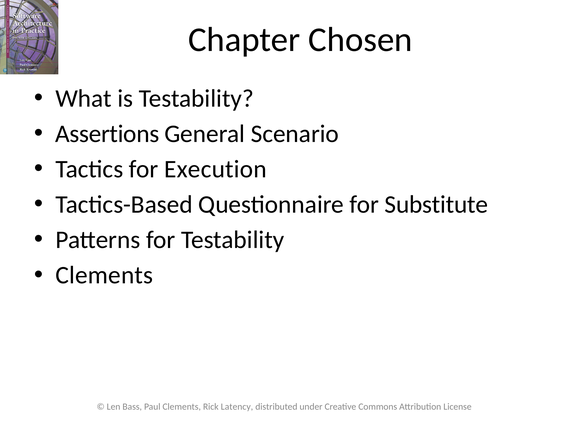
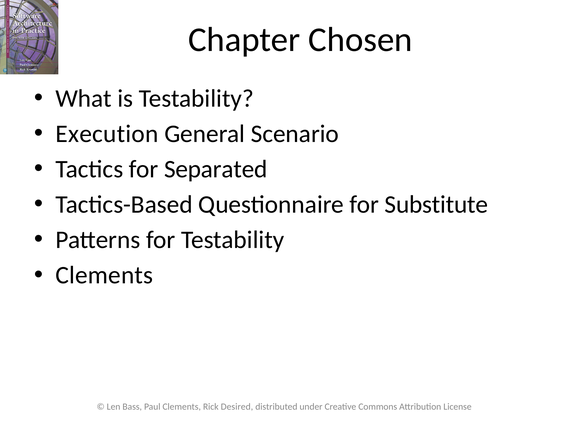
Assertions: Assertions -> Execution (107, 134)
Execution: Execution -> Separated (216, 170)
Latency: Latency -> Desired (237, 407)
